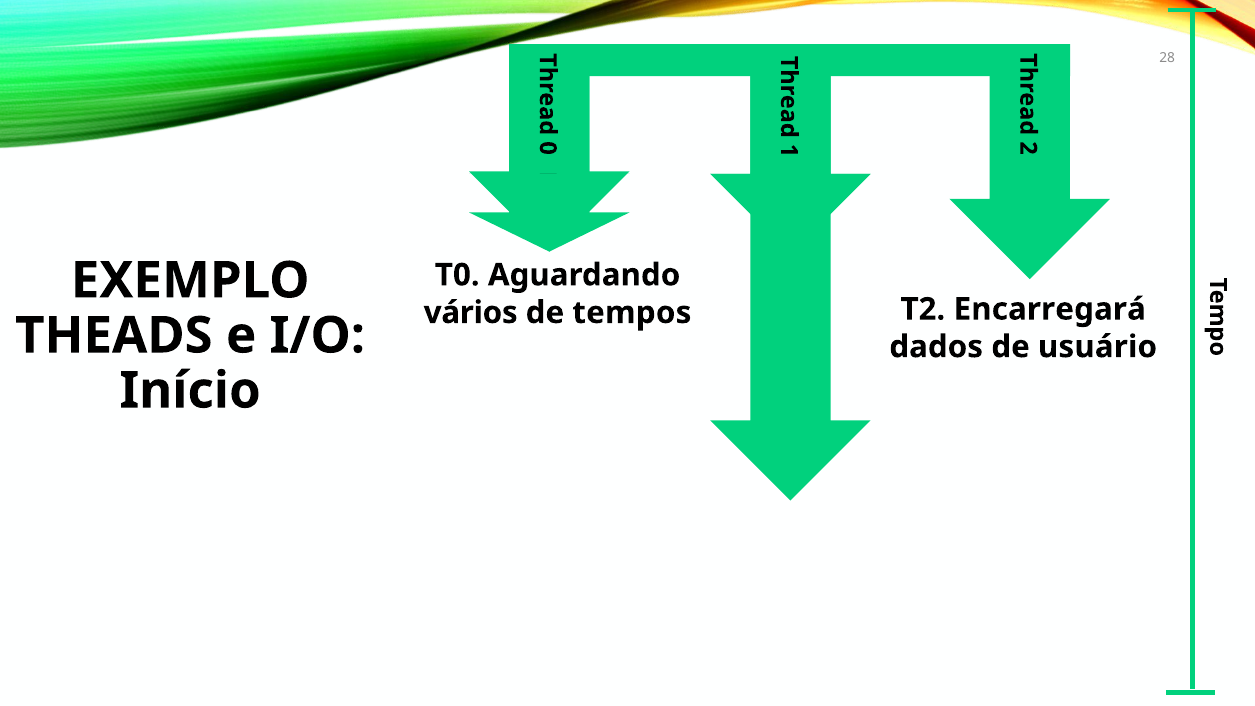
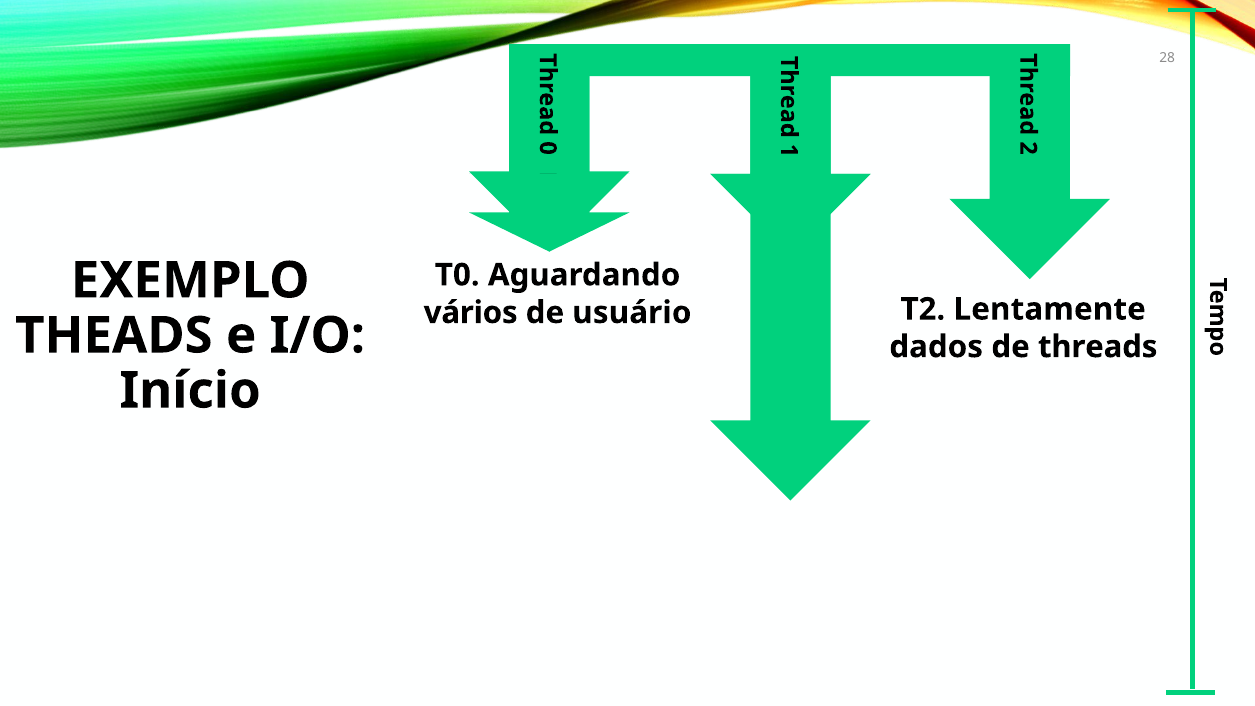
Encarregará: Encarregará -> Lentamente (1050, 309)
tempos: tempos -> usuário (632, 313)
usuário: usuário -> threads (1098, 347)
